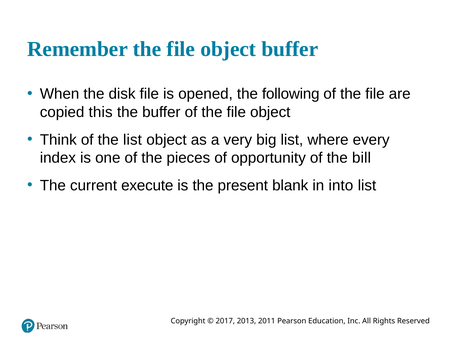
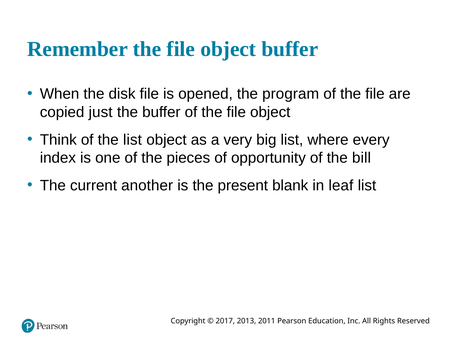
following: following -> program (291, 94)
this: this -> just (101, 112)
execute: execute -> another (147, 185)
into: into -> leaf (341, 185)
